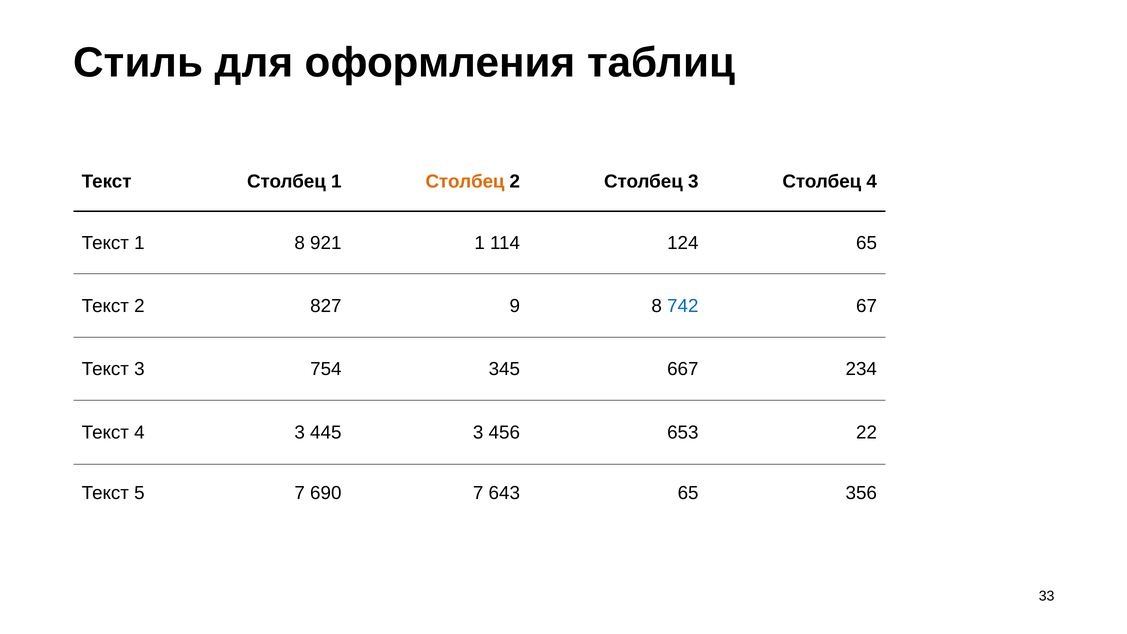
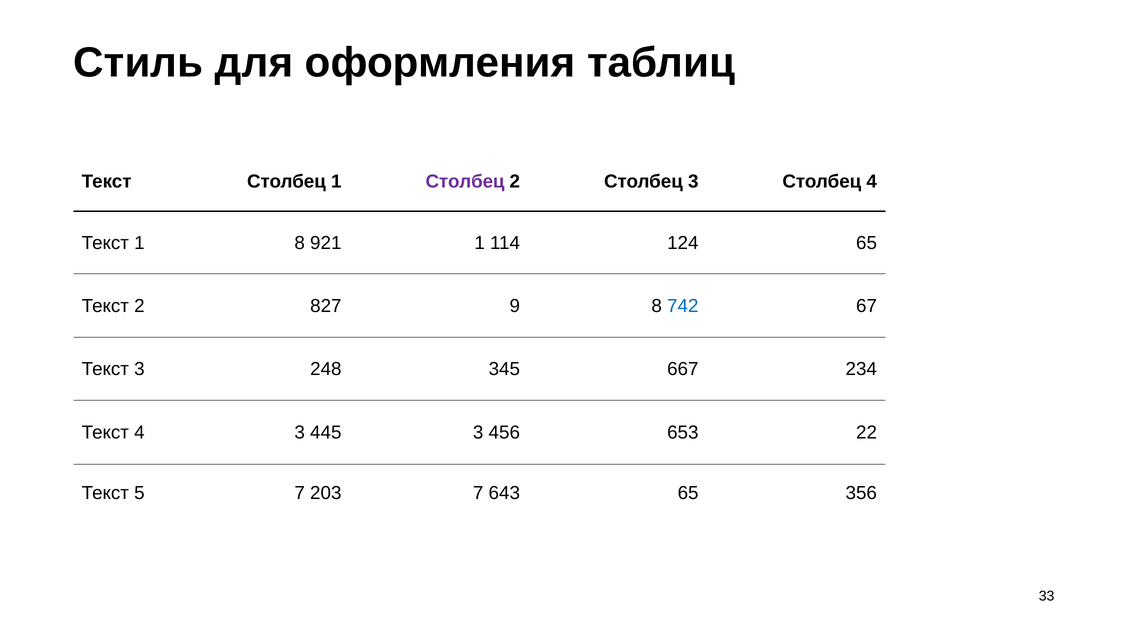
Столбец colour: orange -> purple (465, 182)
754: 754 -> 248 (326, 369)
690: 690 -> 203 (326, 493)
